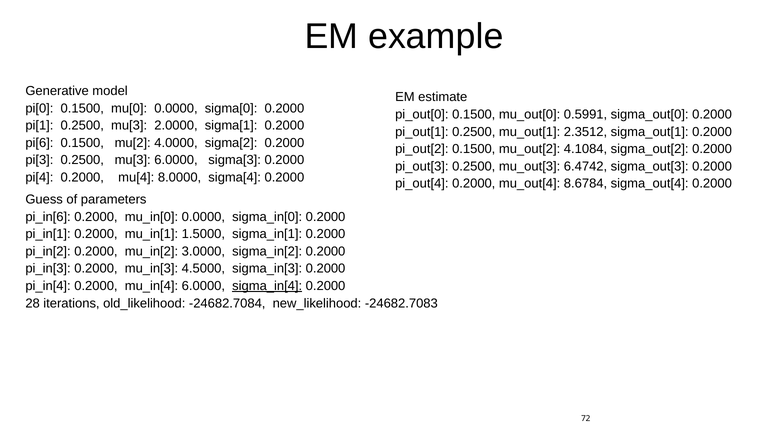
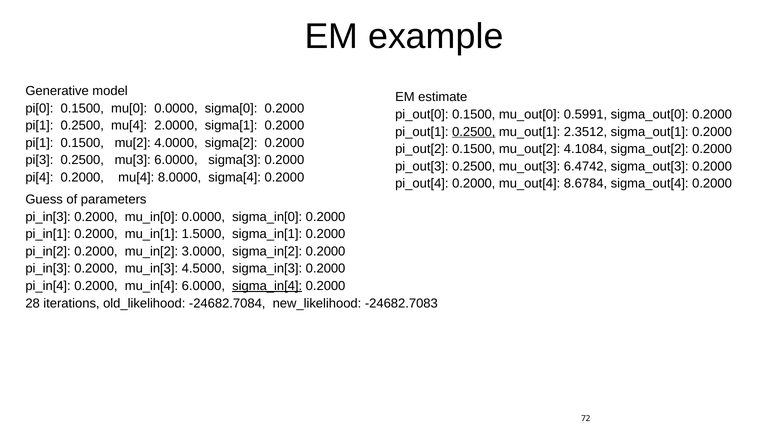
pi[1 0.2500 mu[3: mu[3 -> mu[4 (129, 126)
0.2500 underline: none -> present (474, 132)
pi[6: pi[6 -> pi[1 (39, 143)
pi_in[6: pi_in[6 -> pi_in[3 (48, 217)
